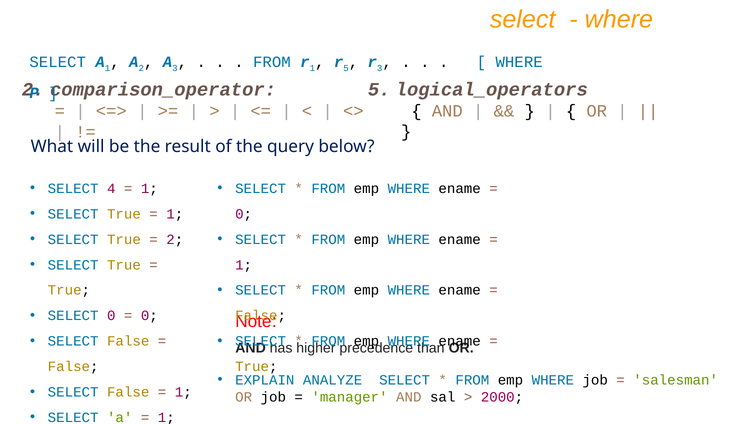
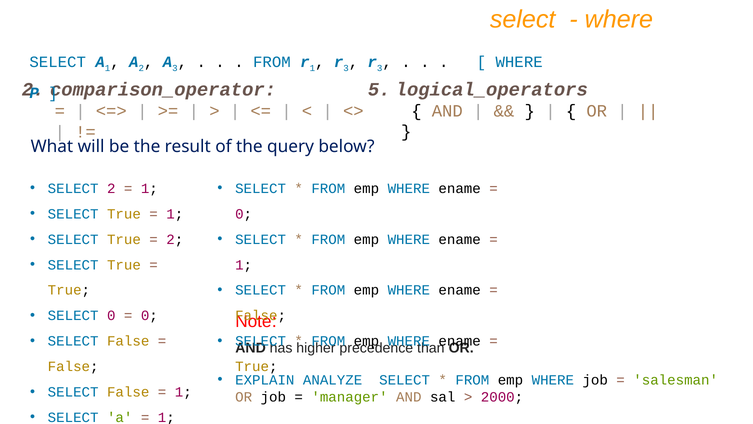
5: 5 -> 3 (346, 68)
SELECT 4: 4 -> 2 (111, 188)
